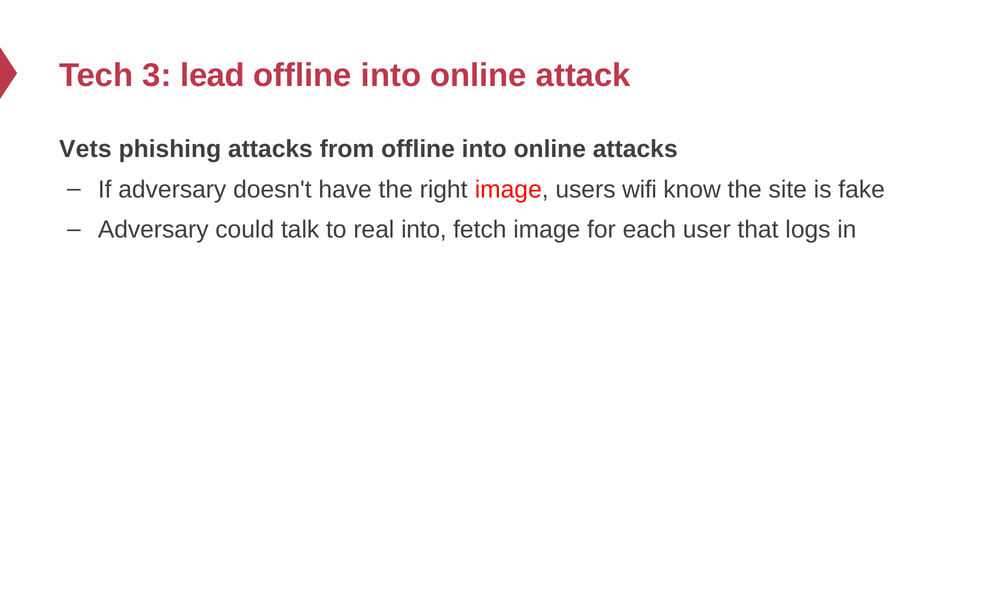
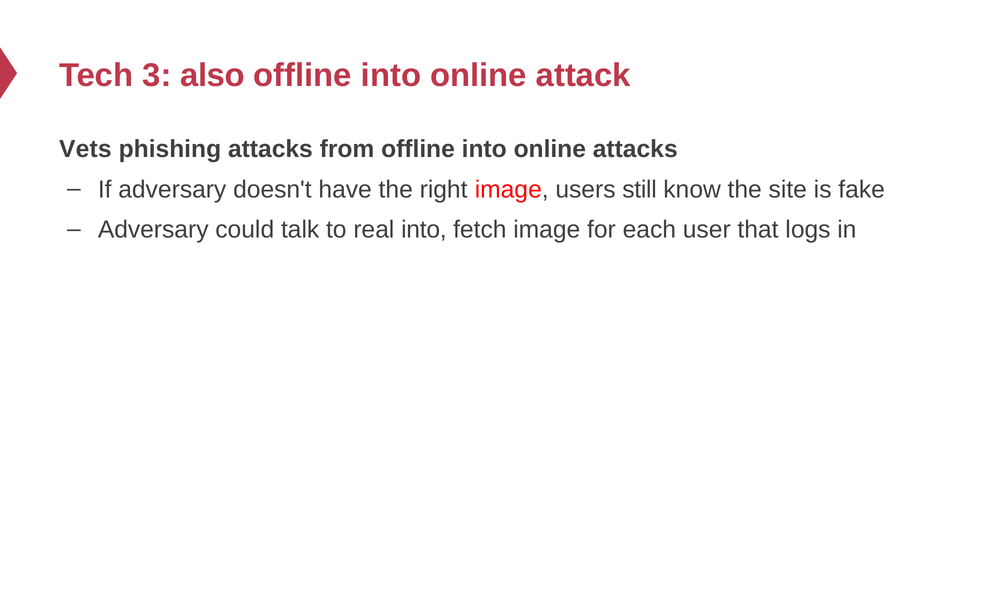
lead: lead -> also (213, 75)
wifi: wifi -> still (640, 189)
